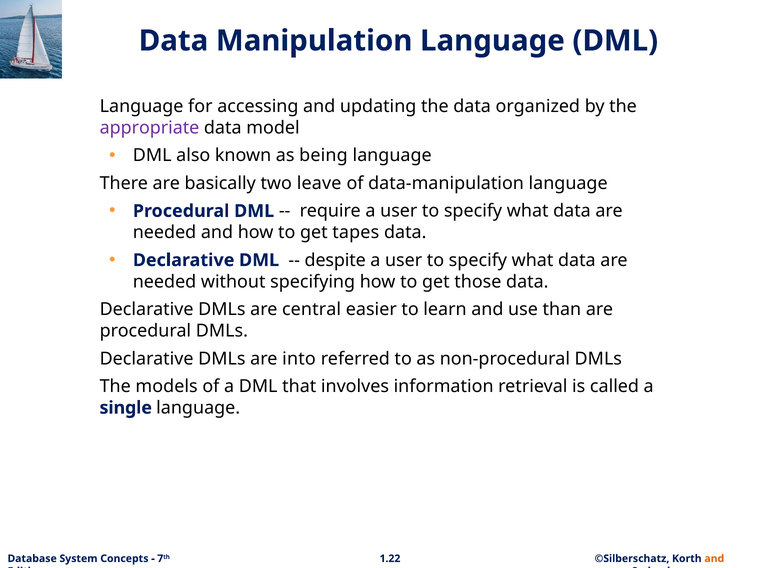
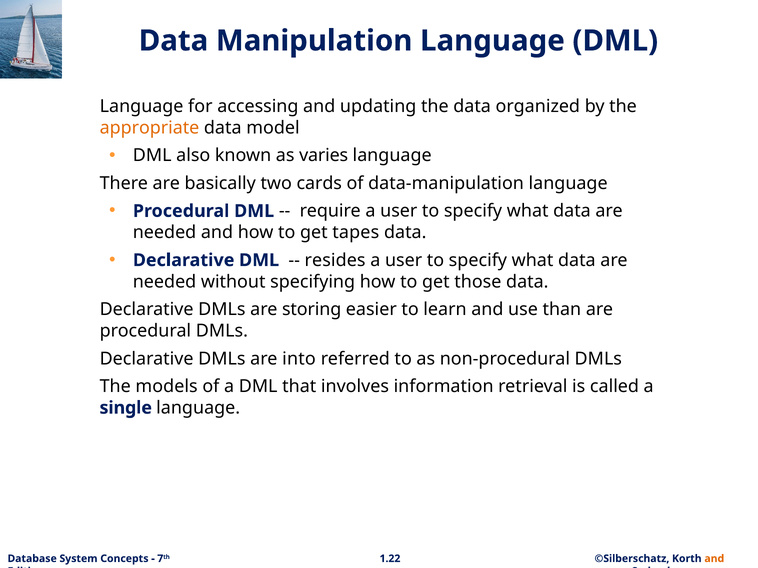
appropriate colour: purple -> orange (150, 128)
being: being -> varies (324, 156)
leave: leave -> cards (319, 183)
despite: despite -> resides (335, 260)
central: central -> storing (312, 310)
